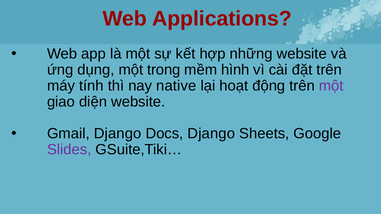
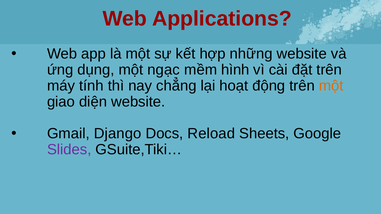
trong: trong -> ngạc (164, 70)
native: native -> chẳng (176, 86)
một colour: purple -> orange (331, 86)
Docs Django: Django -> Reload (211, 134)
